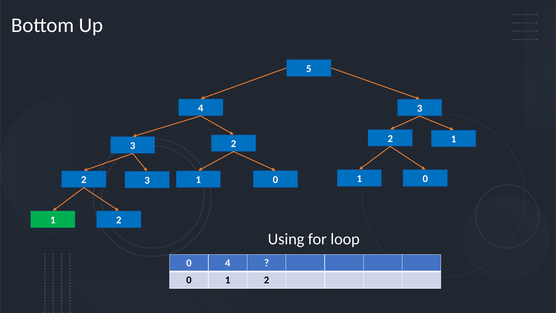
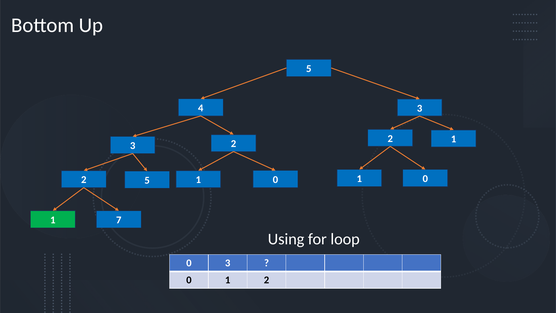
2 3: 3 -> 5 (147, 180)
2: 2 -> 7 (119, 220)
0 4: 4 -> 3 (228, 263)
